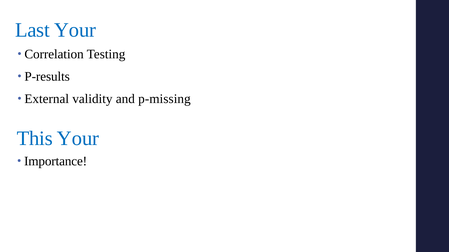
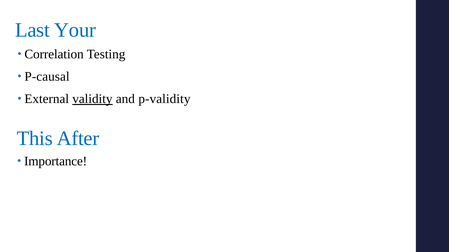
P-results: P-results -> P-causal (47, 77)
validity underline: none -> present (92, 99)
p-missing: p-missing -> p-validity (164, 99)
This Your: Your -> After (78, 139)
